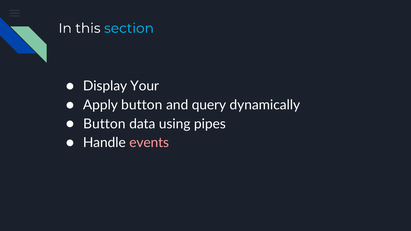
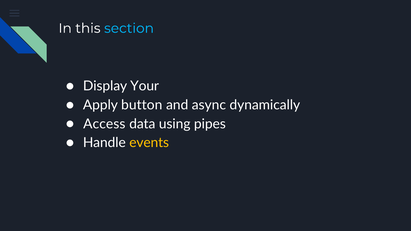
query: query -> async (209, 105)
Button: Button -> Access (104, 124)
events colour: pink -> yellow (149, 143)
